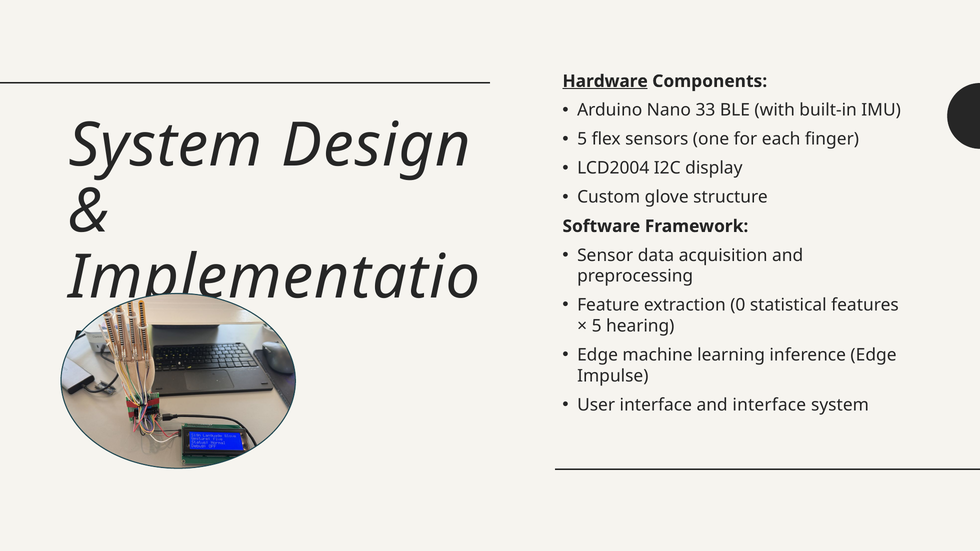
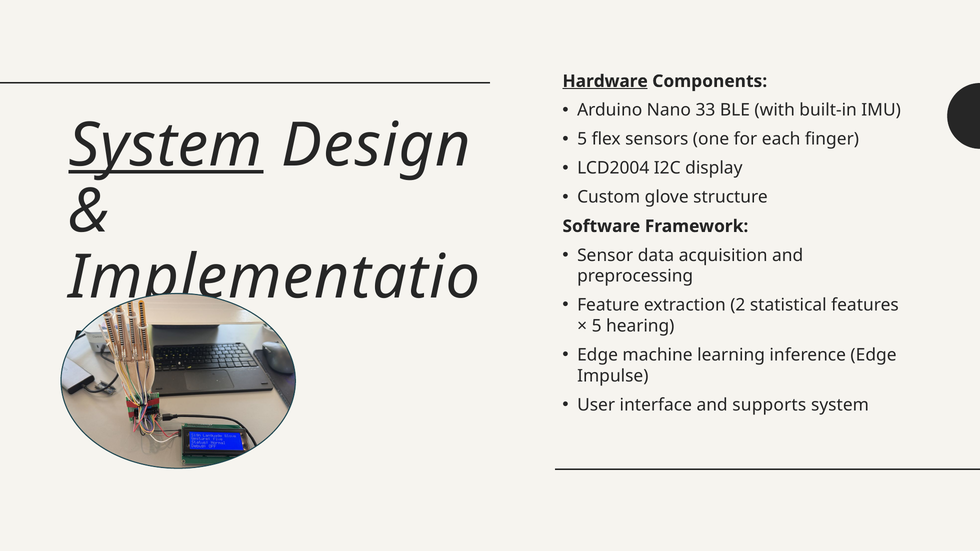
System underline: none -> present (166, 145)
0: 0 -> 2 (738, 305)
and interface: interface -> supports (769, 405)
